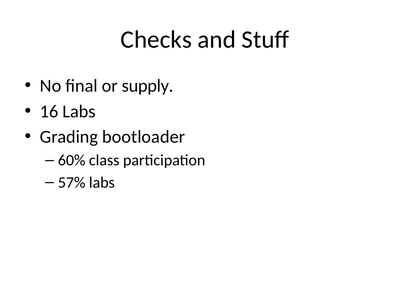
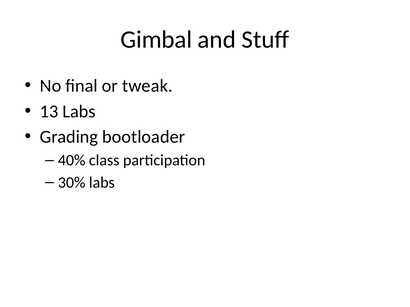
Checks: Checks -> Gimbal (156, 40)
supply: supply -> tweak (147, 86)
16: 16 -> 13 (49, 112)
60%: 60% -> 40% (72, 161)
57%: 57% -> 30% (72, 183)
